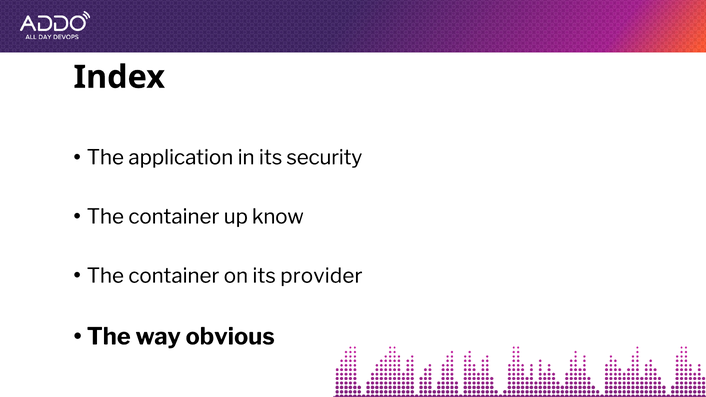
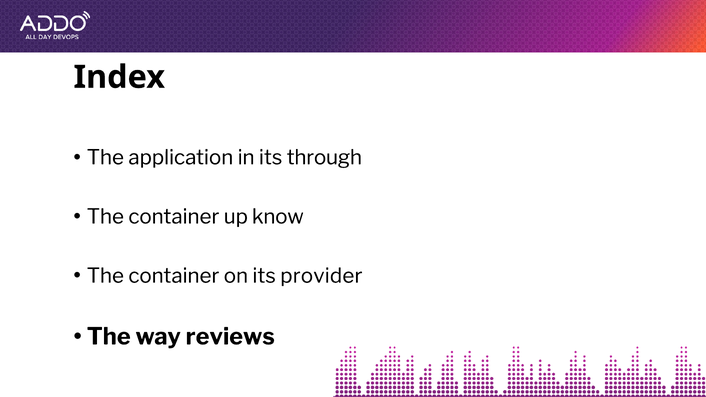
security: security -> through (324, 158)
obvious: obvious -> reviews (230, 337)
